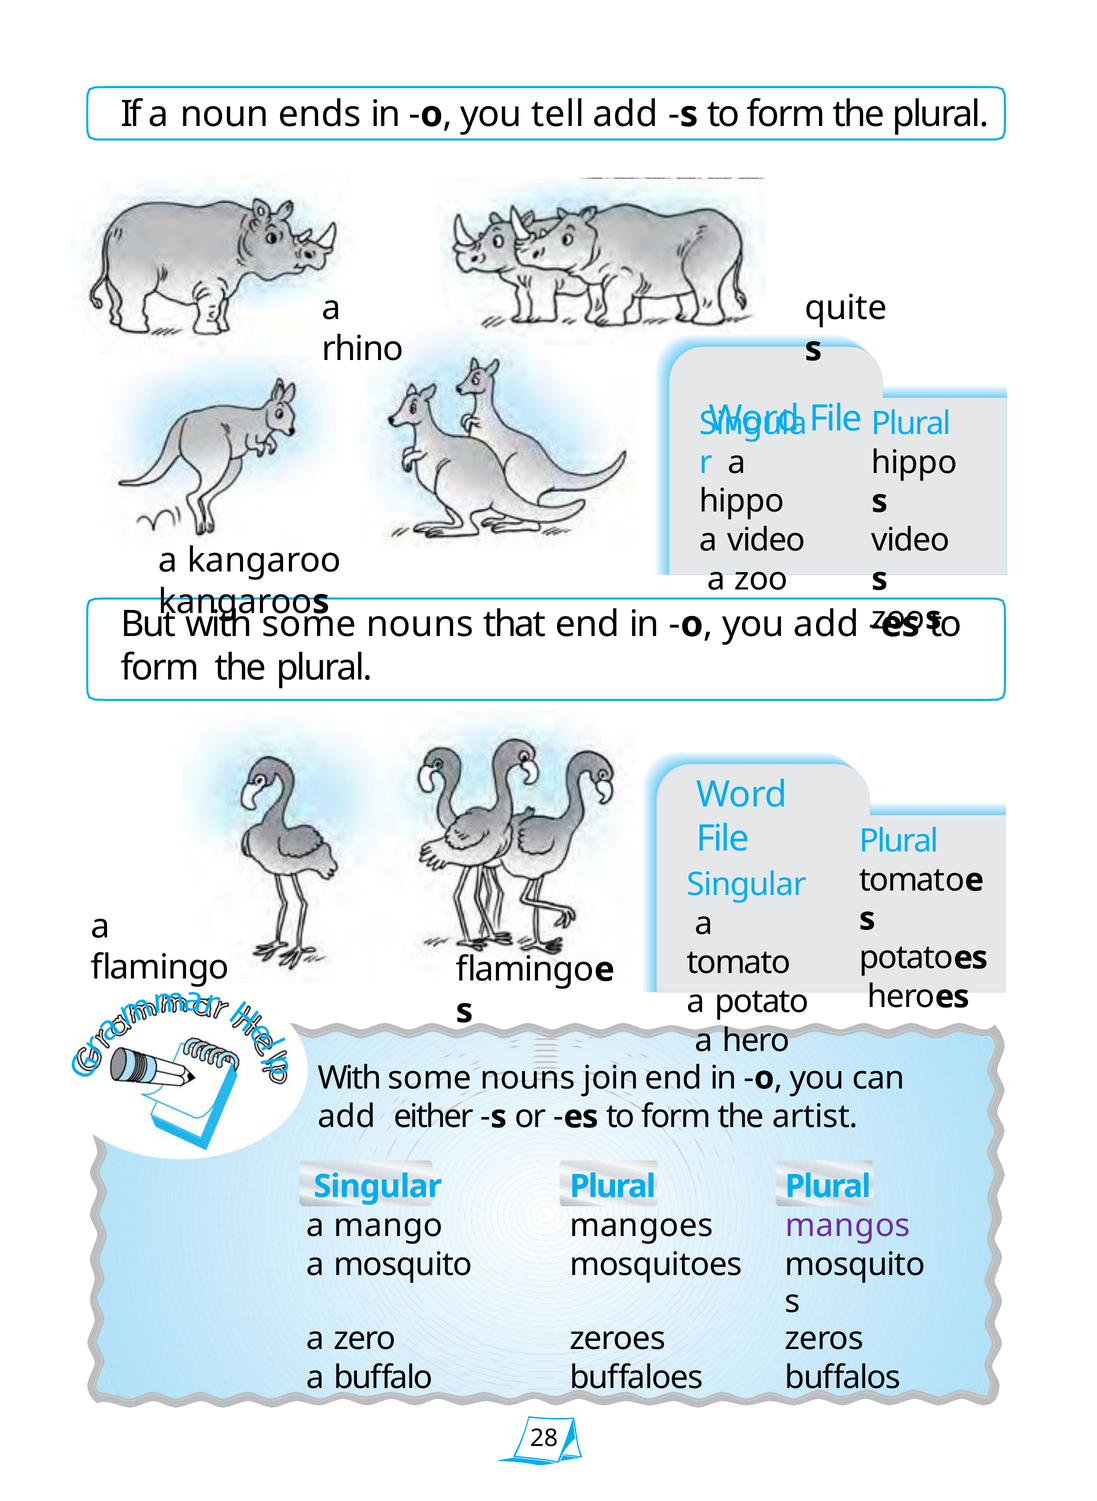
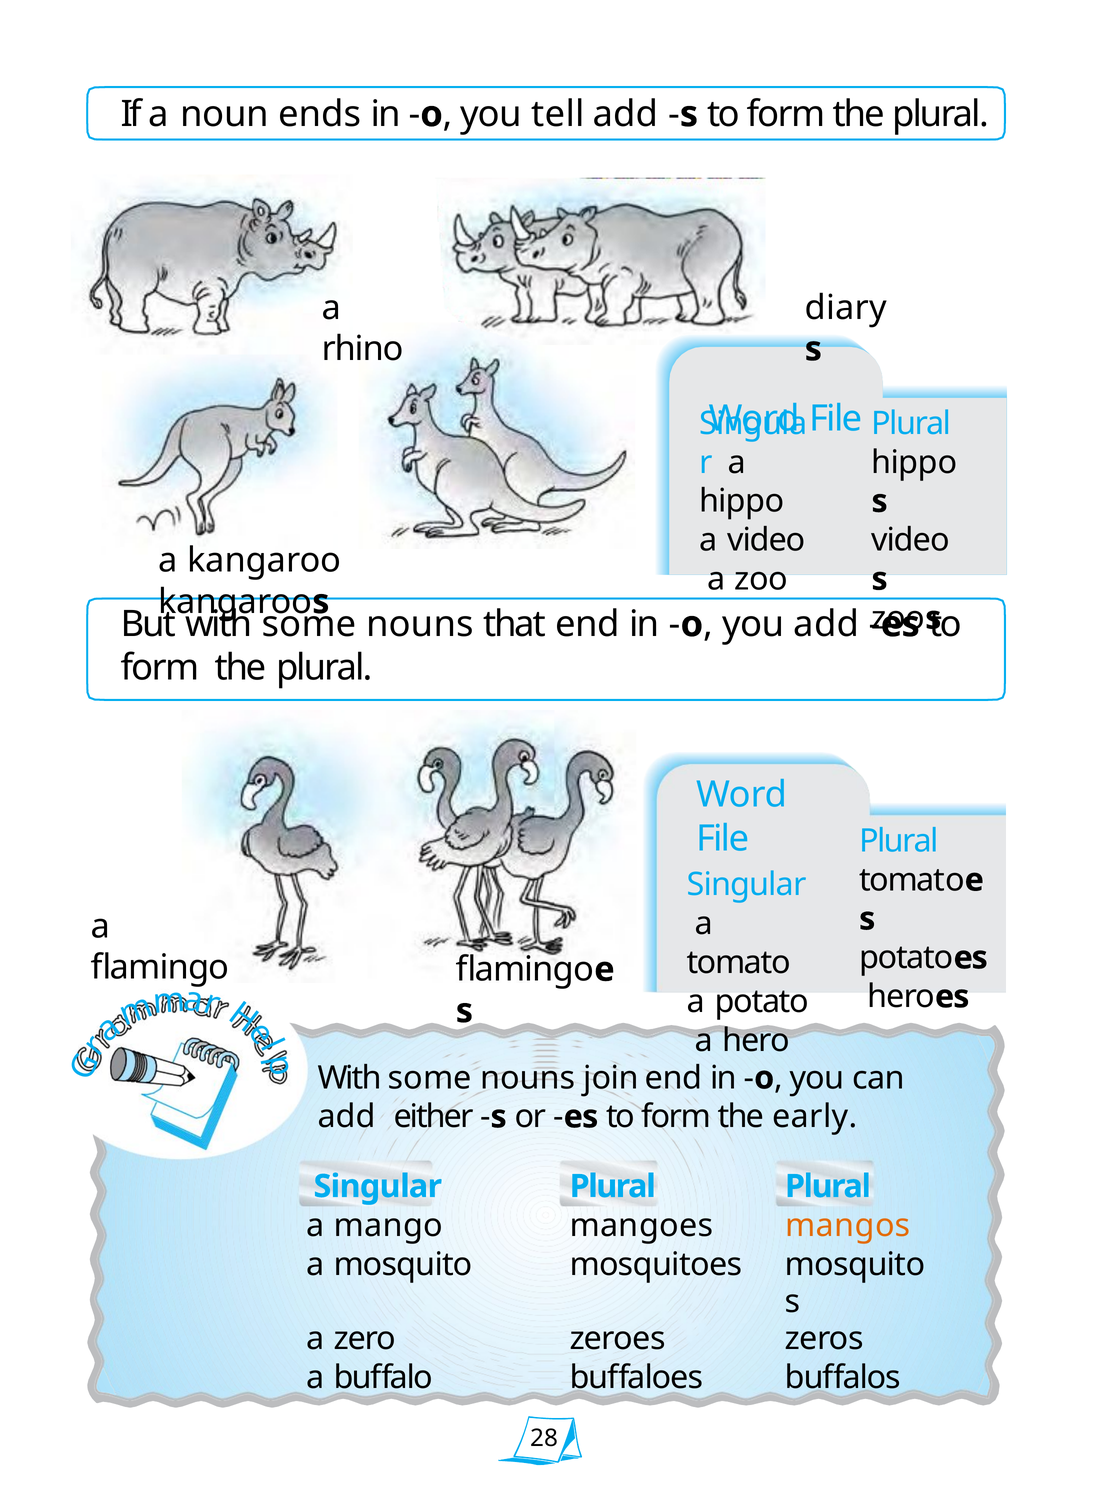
quite: quite -> diary (846, 308)
artist: artist -> early (815, 1117)
mangos colour: purple -> orange (848, 1226)
